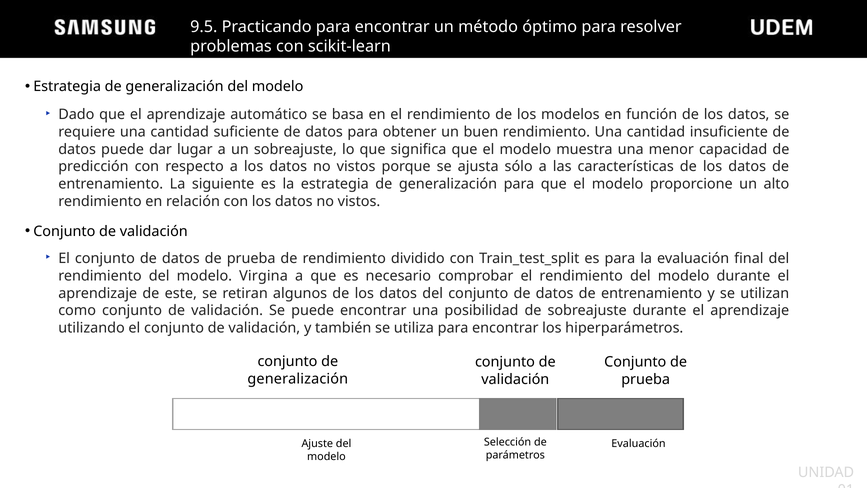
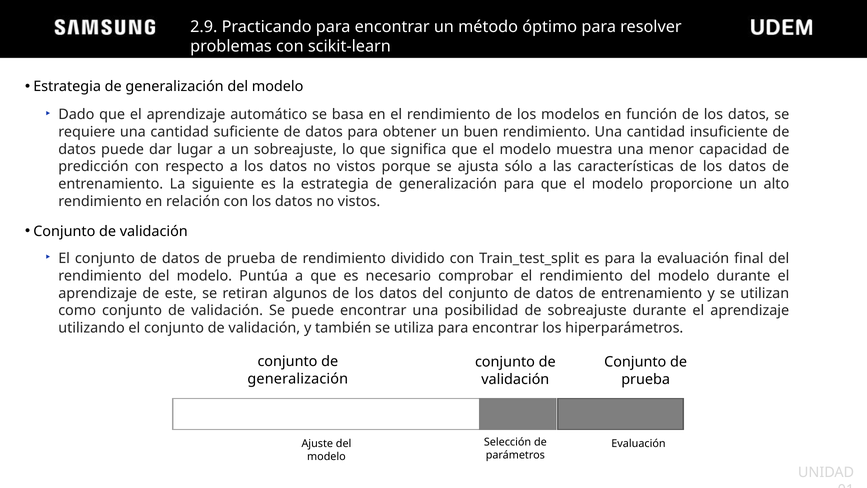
9.5: 9.5 -> 2.9 (204, 27)
Virgina: Virgina -> Puntúa (264, 276)
